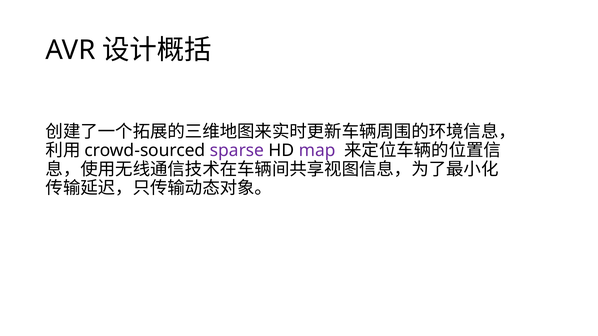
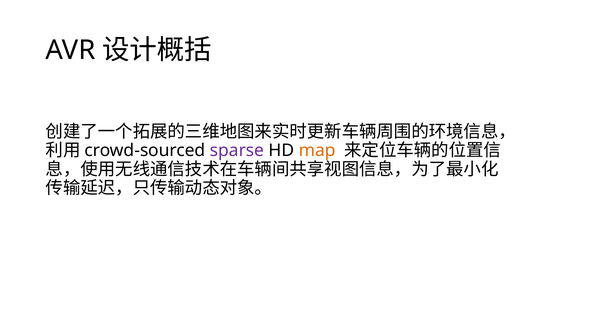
map colour: purple -> orange (317, 151)
